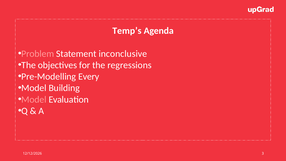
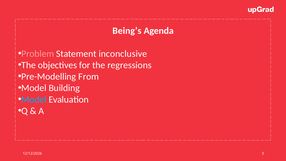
Temp’s: Temp’s -> Being’s (127, 31)
Every: Every -> From (89, 77)
Model colour: pink -> light blue (34, 99)
